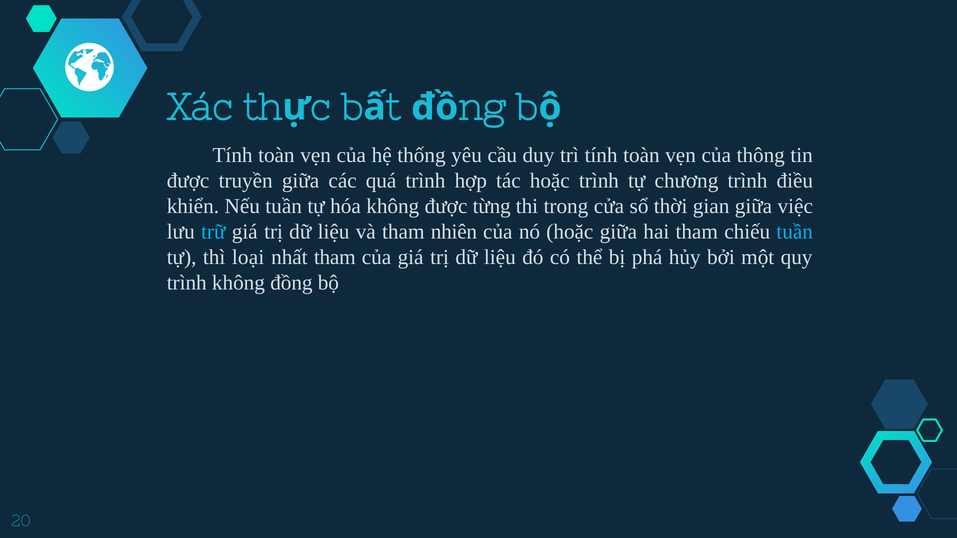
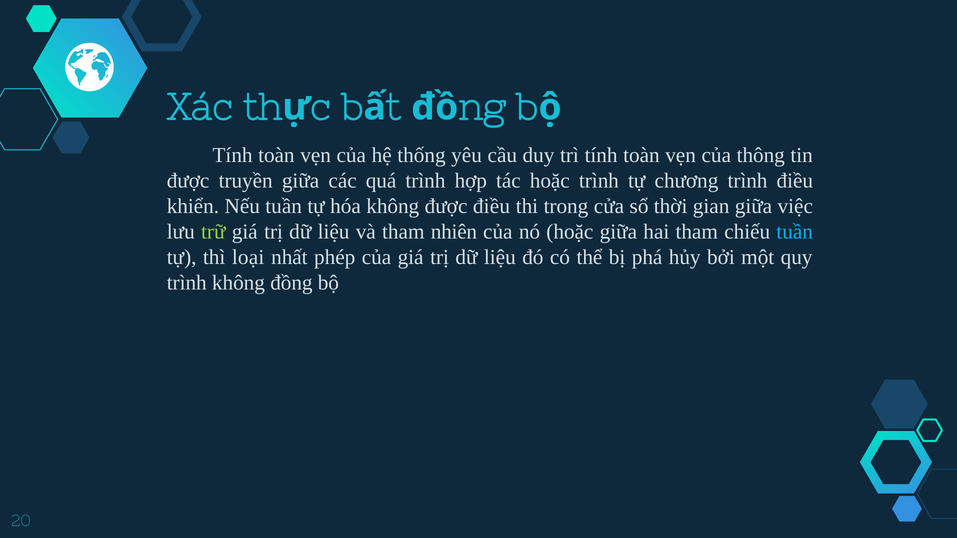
được từng: từng -> điều (491, 206)
trữ colour: light blue -> light green (213, 232)
nhất tham: tham -> phép (335, 257)
